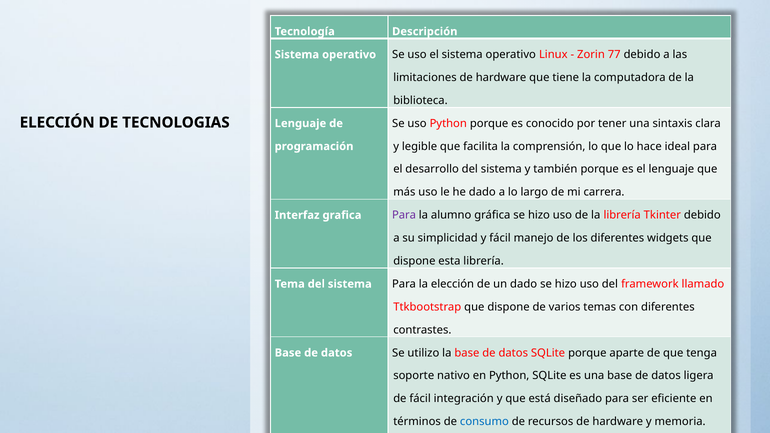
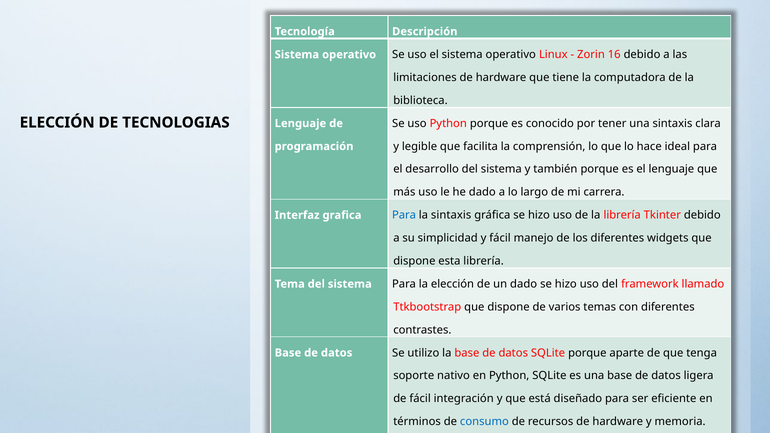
77: 77 -> 16 (614, 55)
Para colour: purple -> blue (404, 215)
la alumno: alumno -> sintaxis (451, 215)
